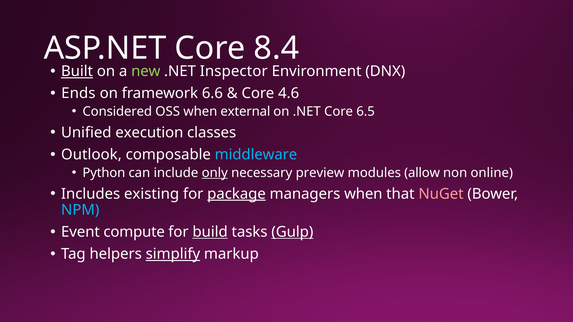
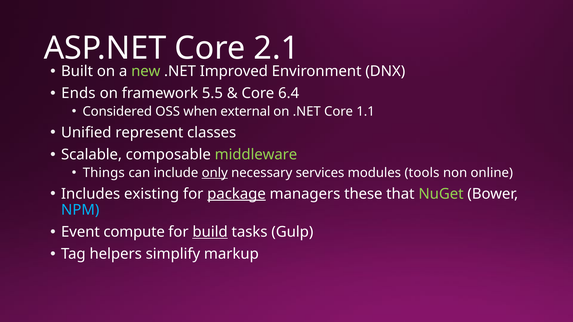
8.4: 8.4 -> 2.1 (276, 48)
Built underline: present -> none (77, 71)
Inspector: Inspector -> Improved (234, 71)
6.6: 6.6 -> 5.5 (212, 93)
4.6: 4.6 -> 6.4 (289, 93)
6.5: 6.5 -> 1.1 (366, 112)
execution: execution -> represent (149, 133)
Outlook: Outlook -> Scalable (91, 155)
middleware colour: light blue -> light green (256, 155)
Python: Python -> Things (104, 173)
preview: preview -> services (320, 173)
allow: allow -> tools (422, 173)
managers when: when -> these (363, 194)
NuGet colour: pink -> light green (441, 194)
Gulp underline: present -> none (292, 232)
simplify underline: present -> none (173, 254)
